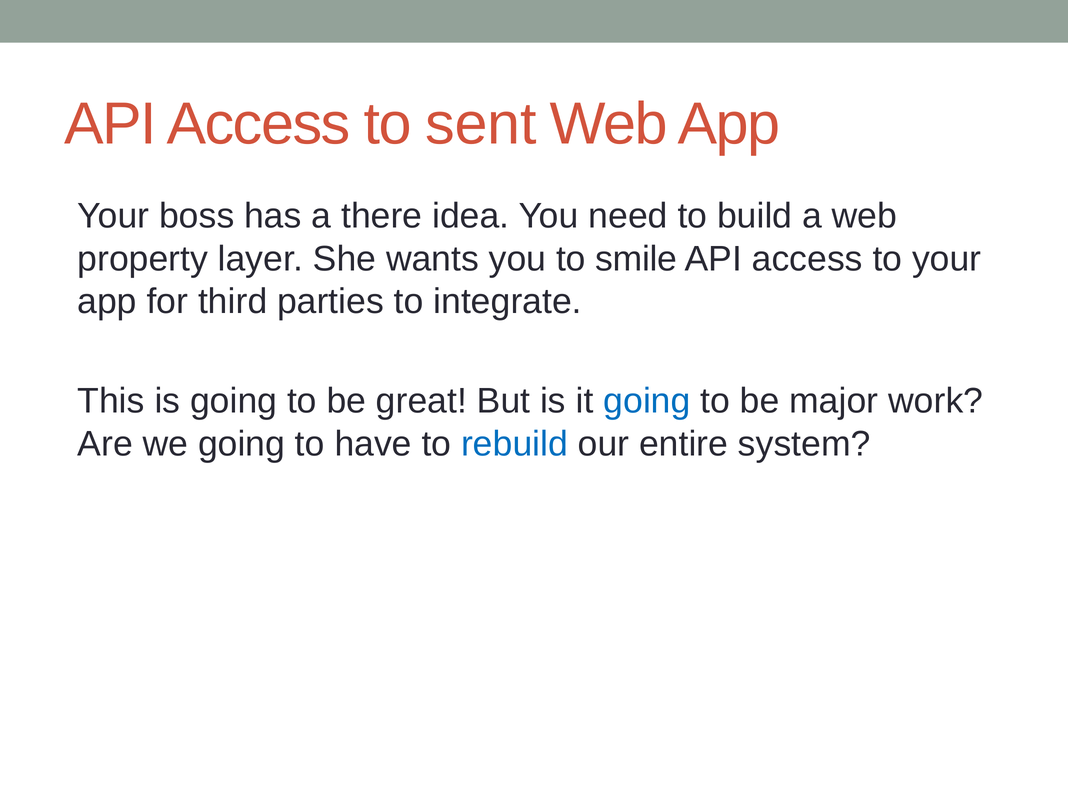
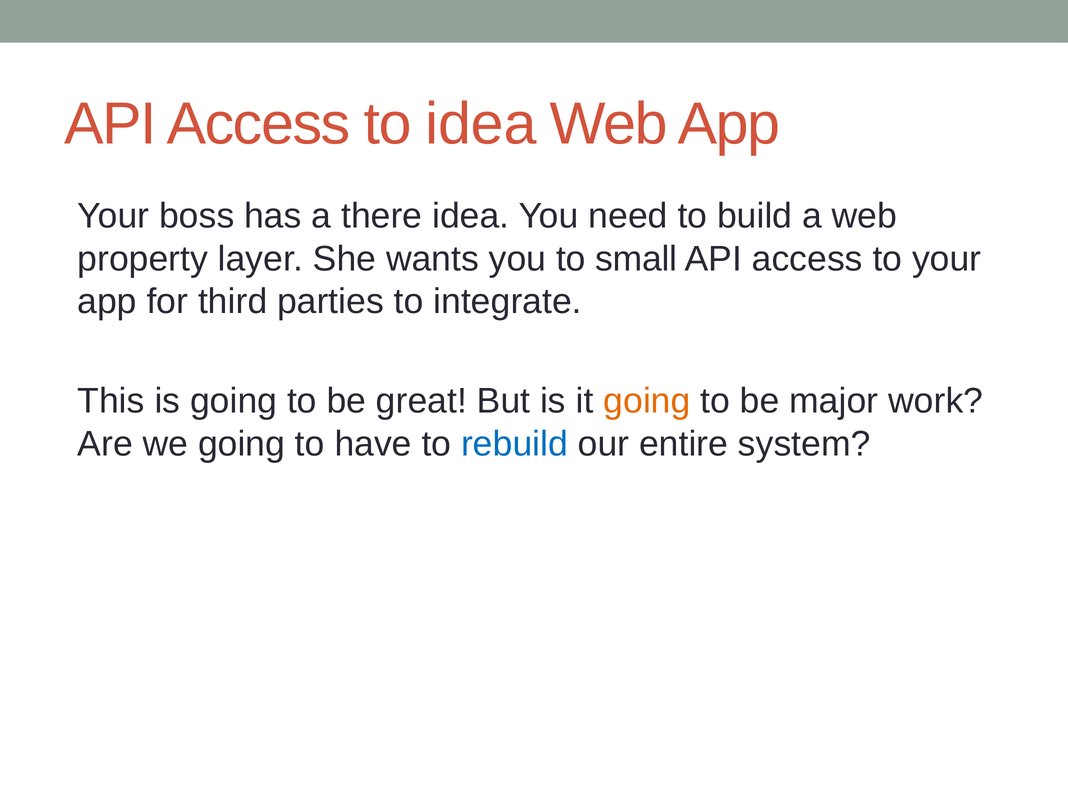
to sent: sent -> idea (481, 124)
smile: smile -> small (636, 259)
going colour: blue -> orange (647, 401)
